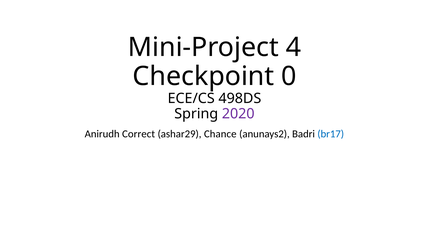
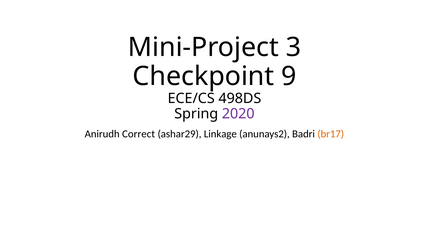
4: 4 -> 3 (293, 47)
0: 0 -> 9 (289, 76)
Chance: Chance -> Linkage (220, 134)
br17 colour: blue -> orange (331, 134)
